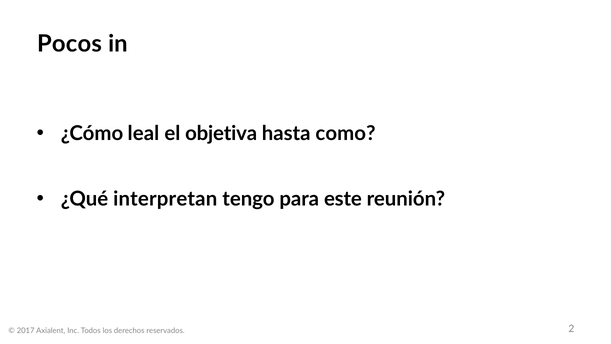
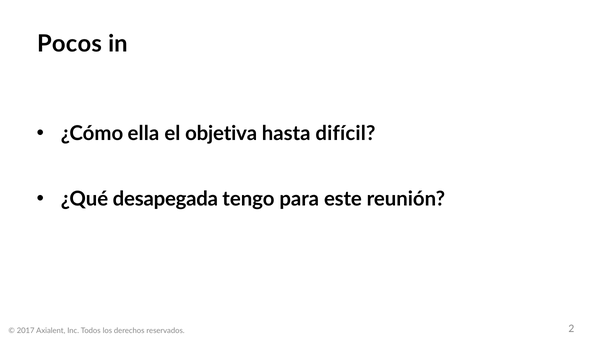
leal: leal -> ella (143, 134)
como: como -> difícil (345, 134)
interpretan: interpretan -> desapegada (165, 199)
